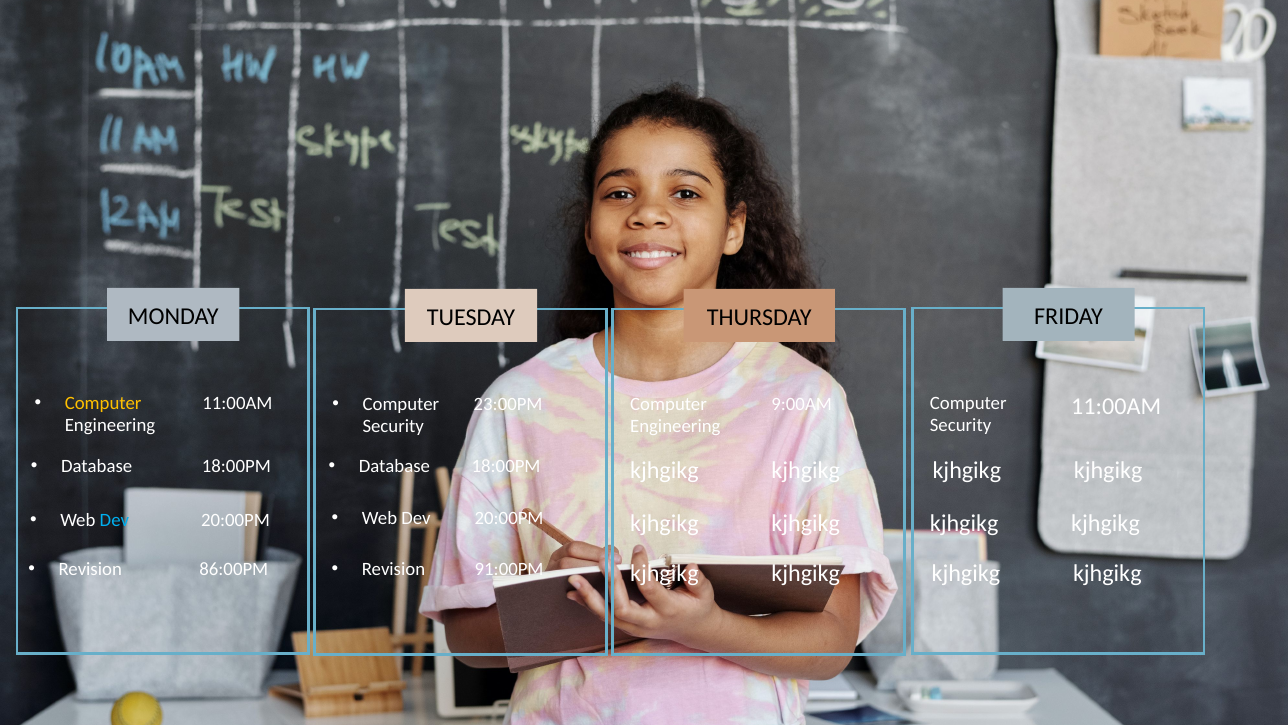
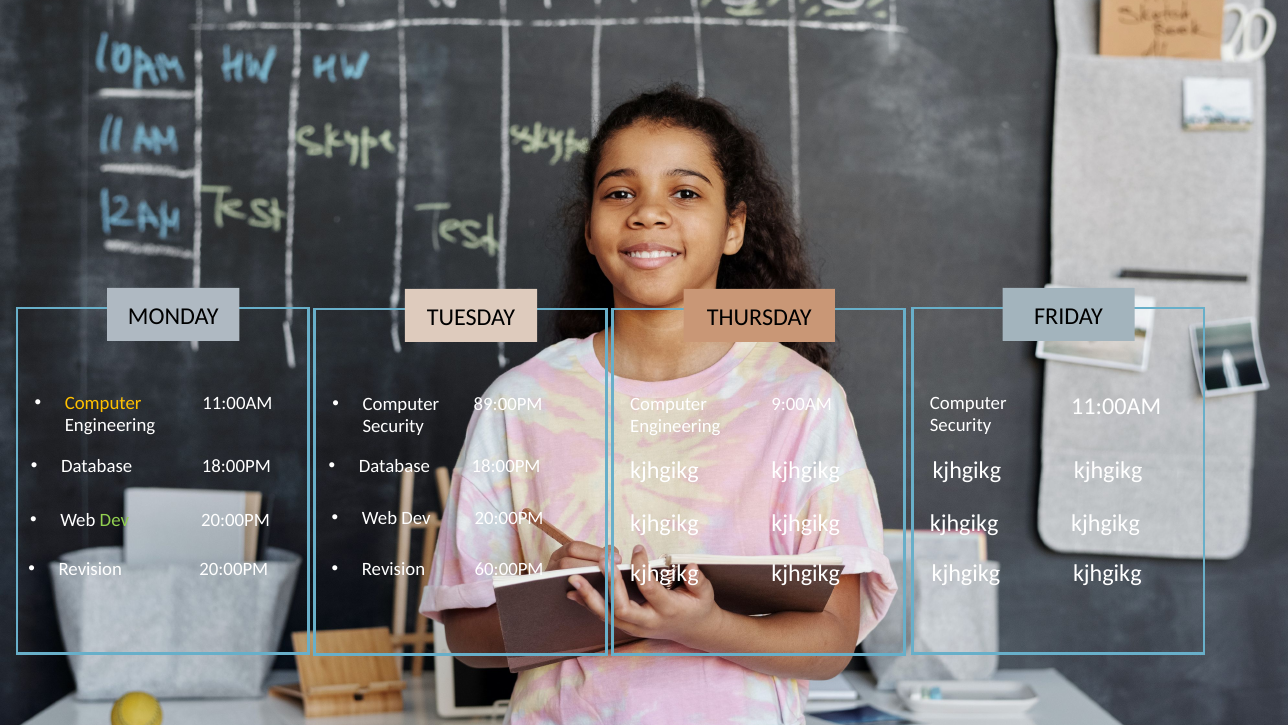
23:00PM: 23:00PM -> 89:00PM (508, 404)
Dev colour: light blue -> light green (114, 519)
Revision 86:00PM: 86:00PM -> 20:00PM (234, 569)
91:00PM: 91:00PM -> 60:00PM (509, 569)
